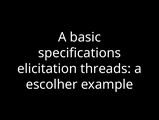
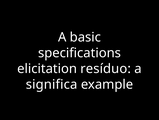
threads: threads -> resíduo (106, 68)
escolher: escolher -> significa (52, 84)
